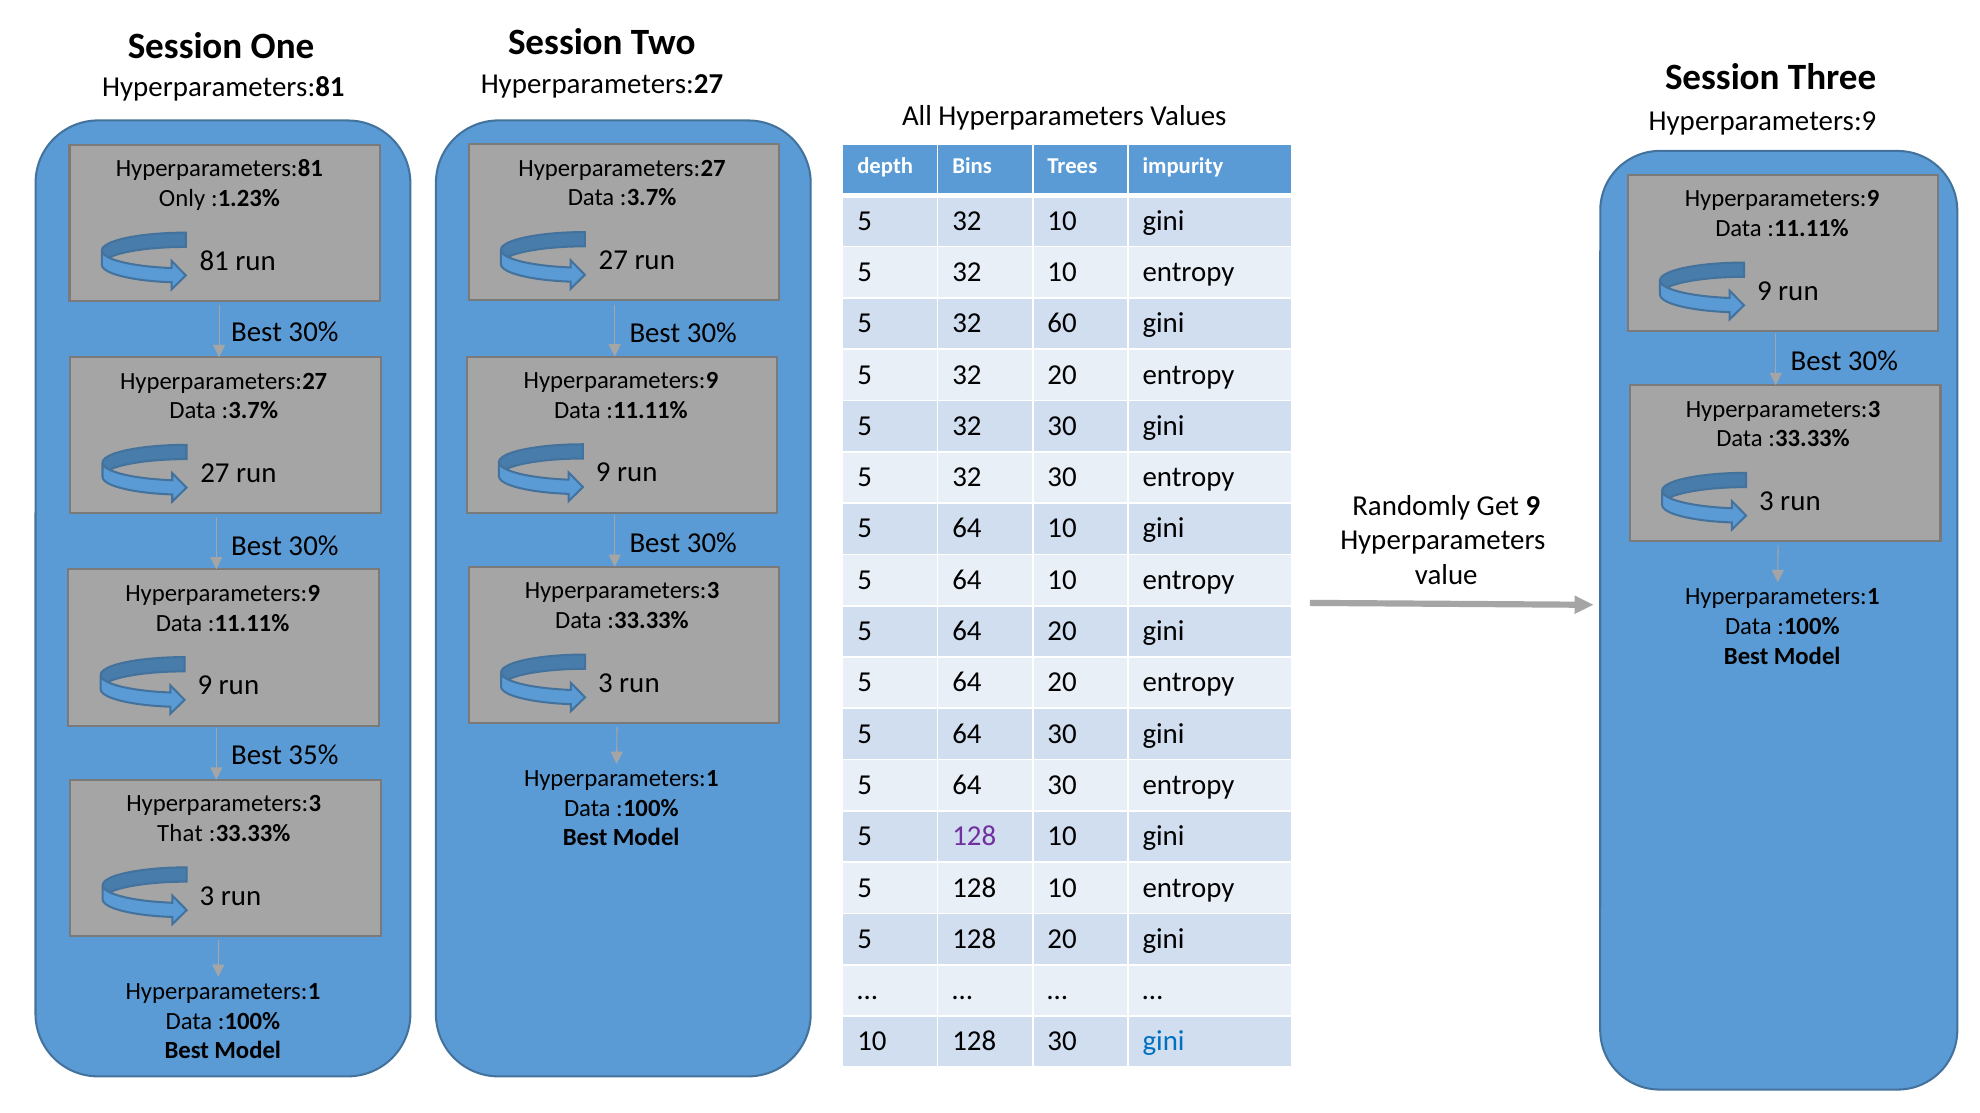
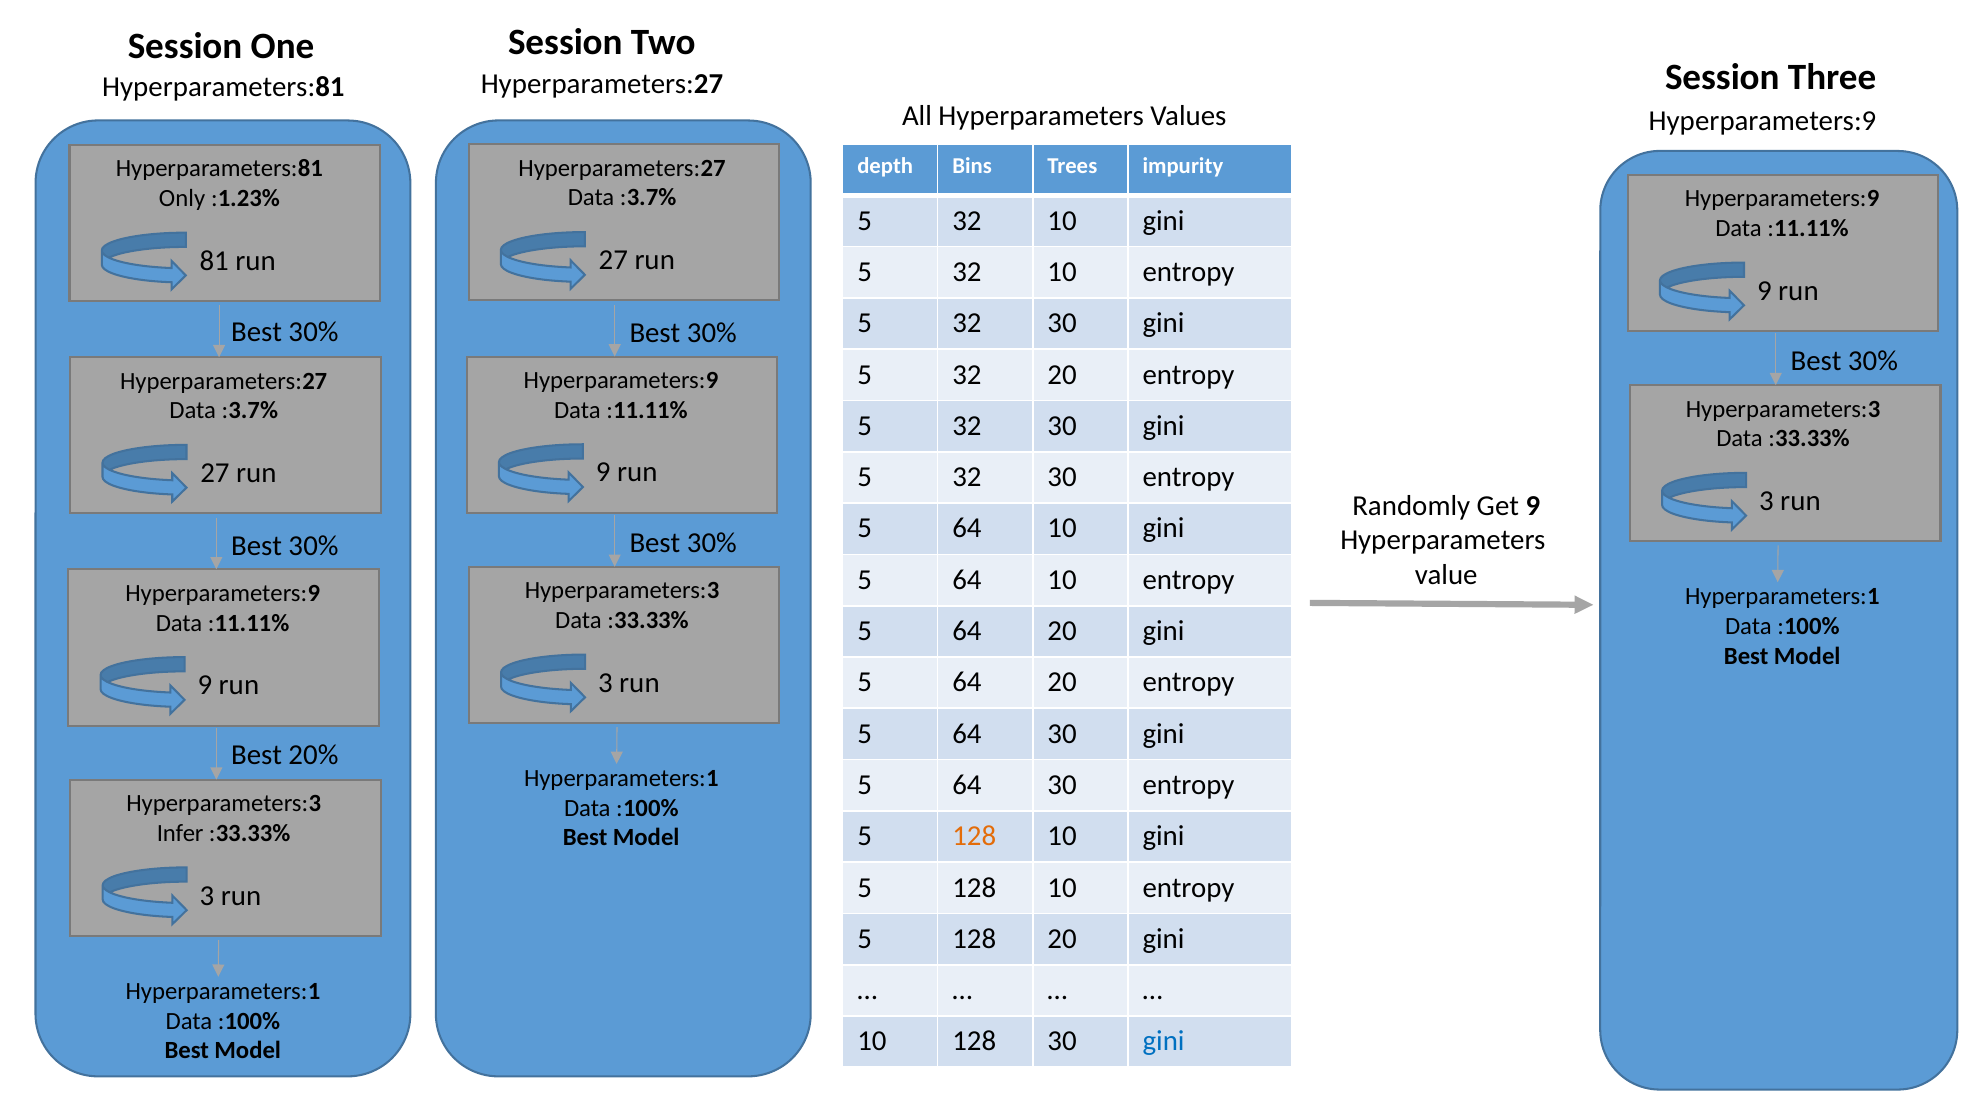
60: 60 -> 30 (1062, 323)
35%: 35% -> 20% (313, 756)
That: That -> Infer (180, 834)
128 colour: purple -> orange (974, 837)
